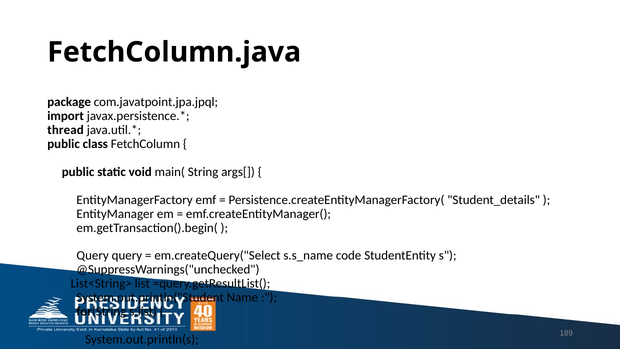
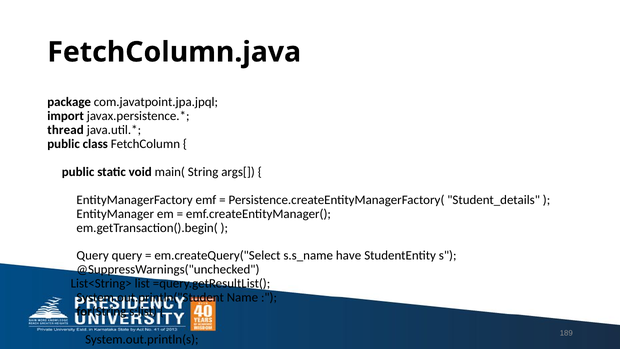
code: code -> have (349, 256)
